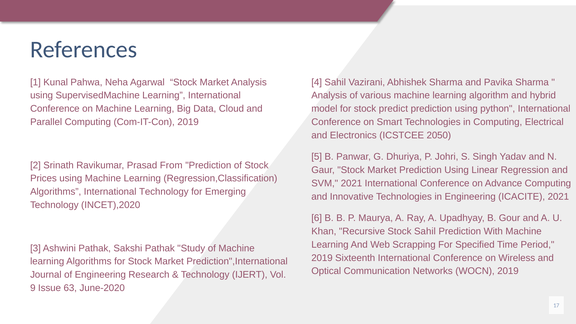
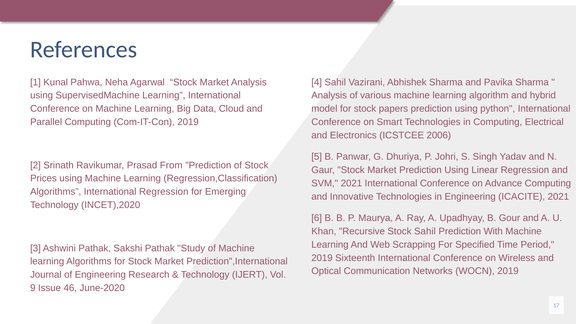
predict: predict -> papers (393, 109)
2050: 2050 -> 2006 (439, 135)
International Technology: Technology -> Regression (164, 192)
63: 63 -> 46 (70, 288)
